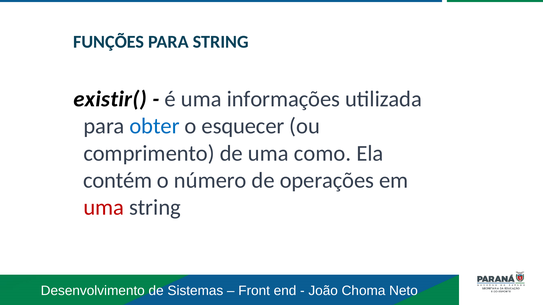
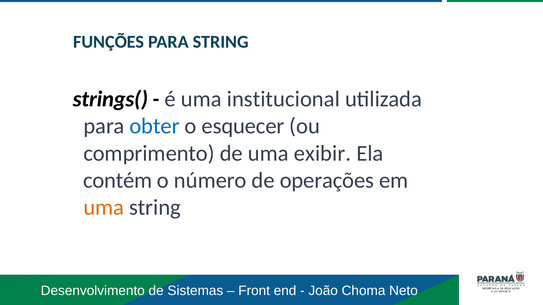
existir(: existir( -> strings( (110, 99)
informações: informações -> institucional (283, 99)
como: como -> exibir (322, 154)
uma colour: red -> orange (104, 208)
